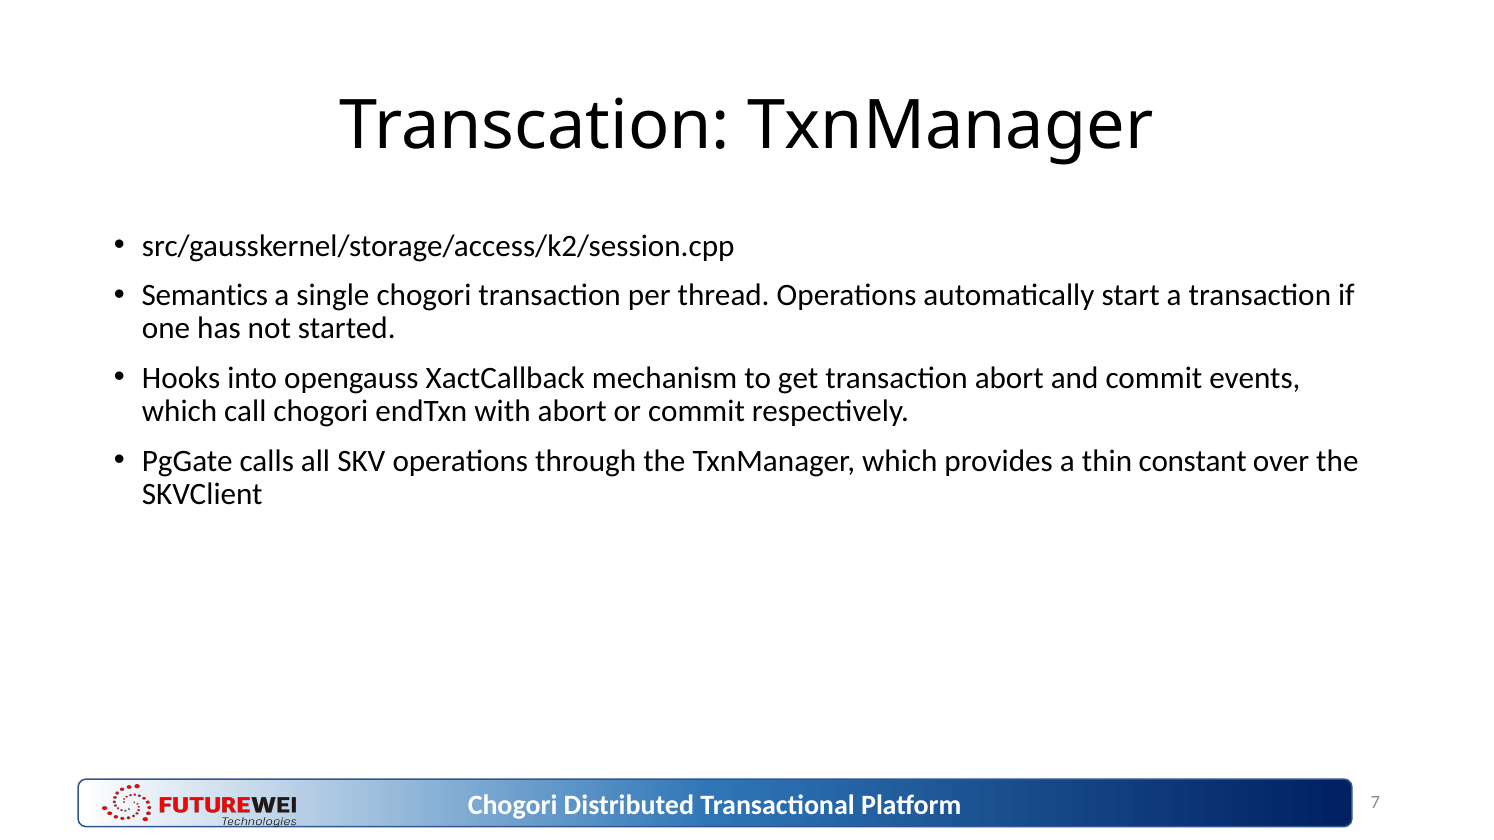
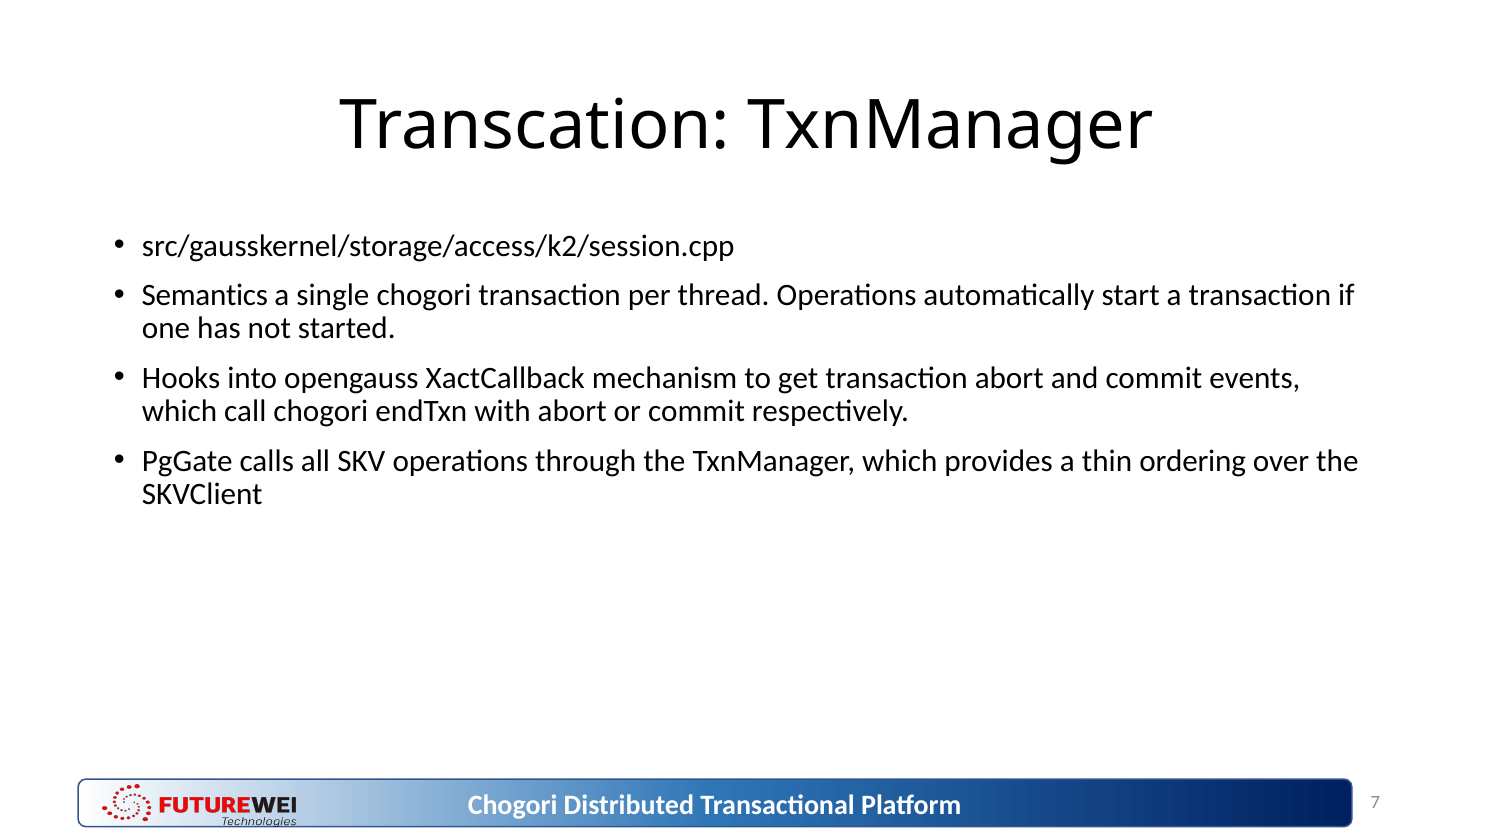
constant: constant -> ordering (1193, 461)
